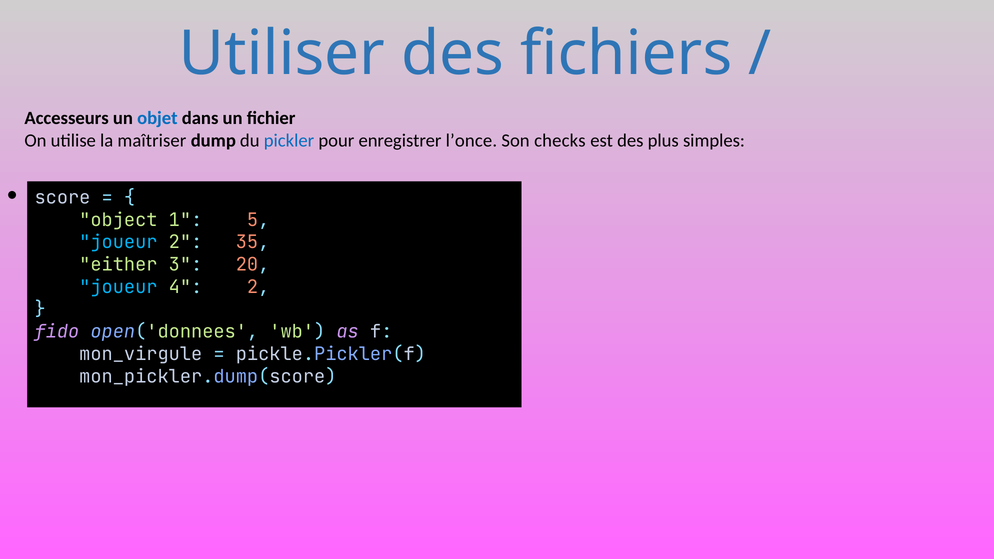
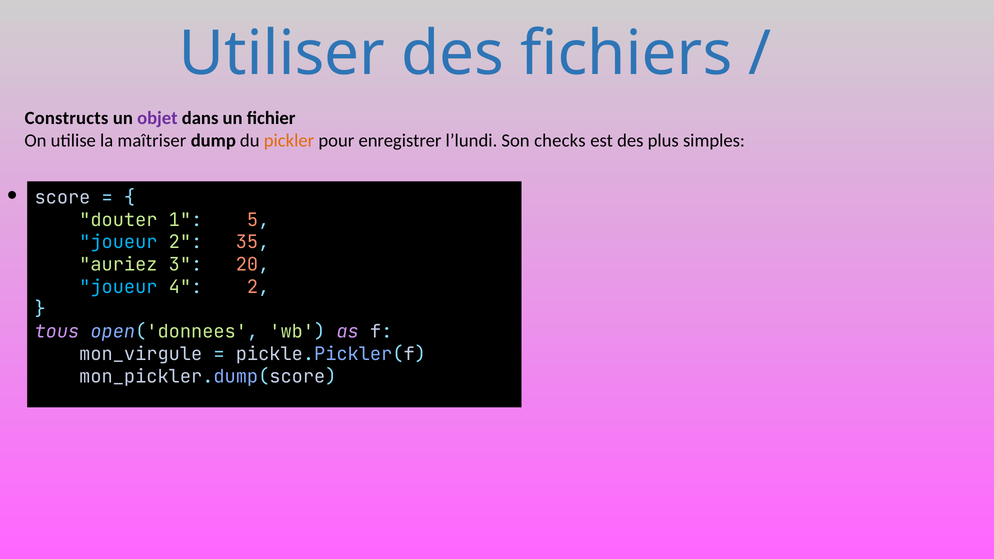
Accesseurs: Accesseurs -> Constructs (66, 118)
objet colour: blue -> purple (157, 118)
pickler colour: blue -> orange (289, 141)
l’once: l’once -> l’lundi (471, 141)
object: object -> douter (118, 220)
either: either -> auriez (118, 265)
fido: fido -> tous (57, 332)
